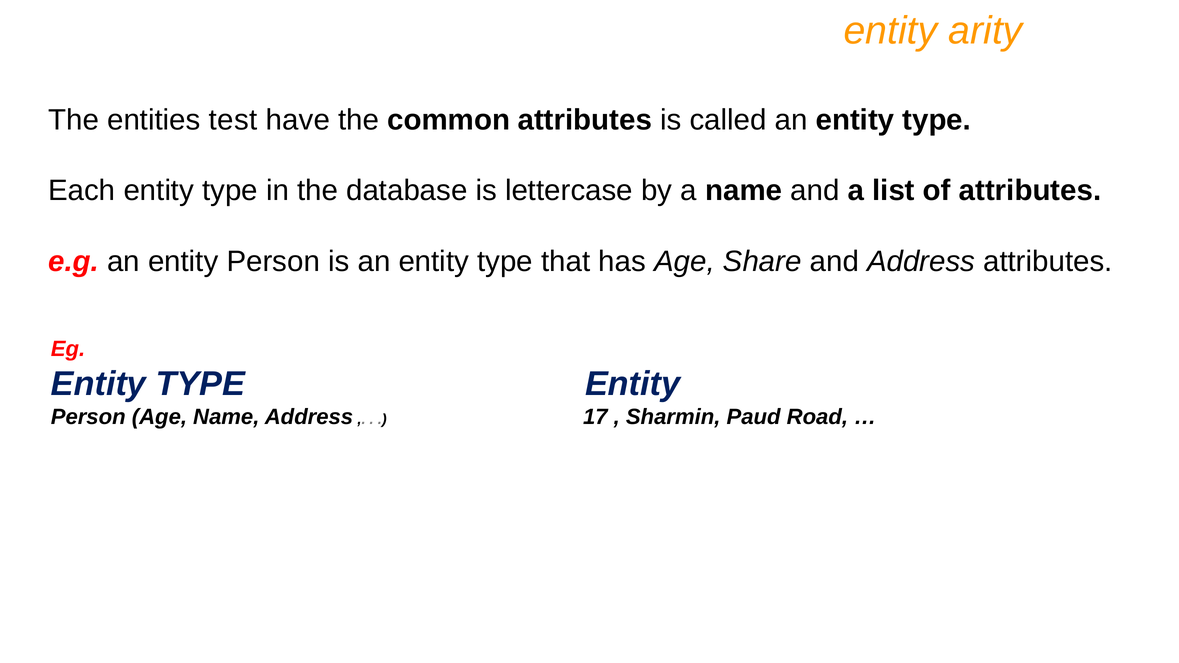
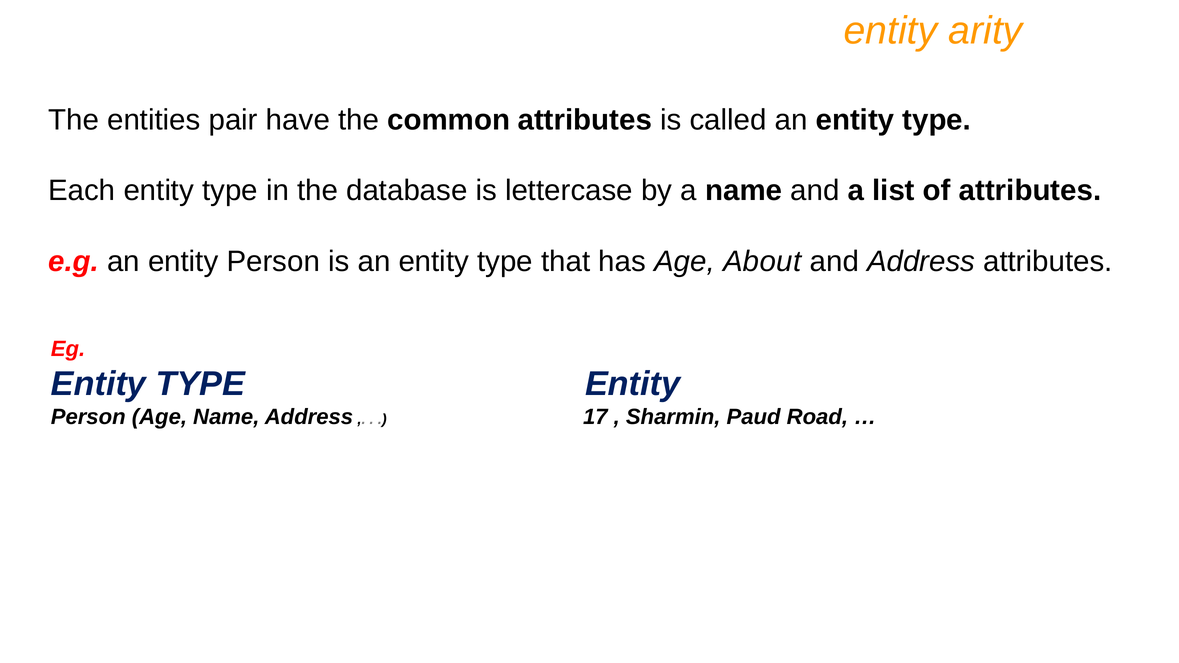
test: test -> pair (233, 120)
Share: Share -> About (762, 261)
